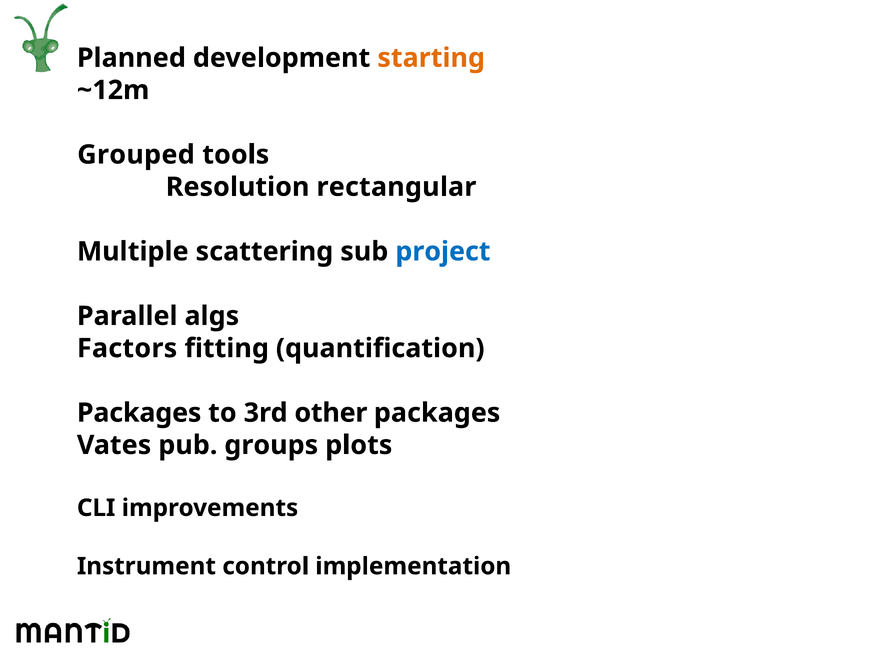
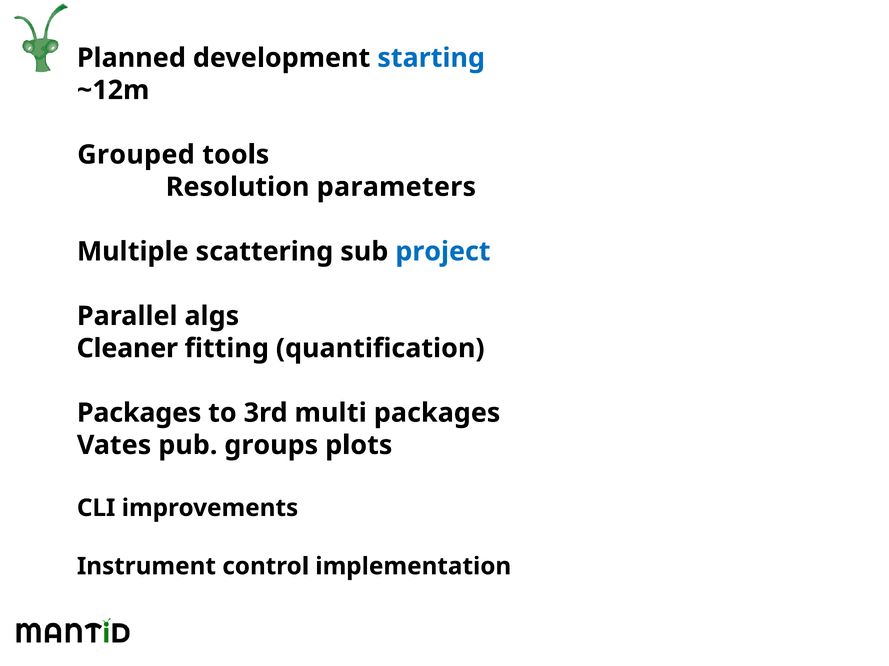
starting colour: orange -> blue (431, 58)
rectangular: rectangular -> parameters (396, 187)
Factors: Factors -> Cleaner (127, 349)
other: other -> multi (331, 413)
